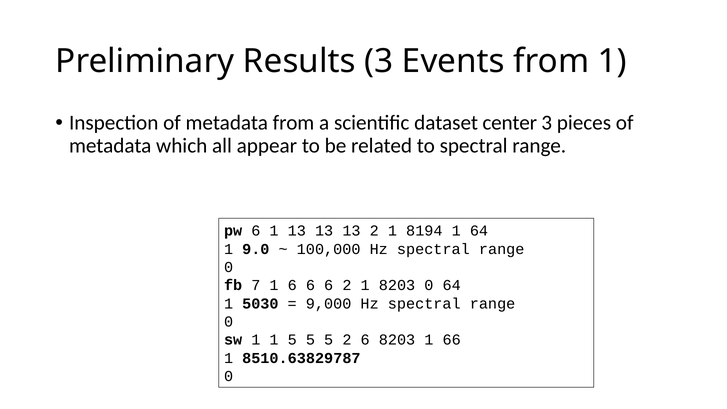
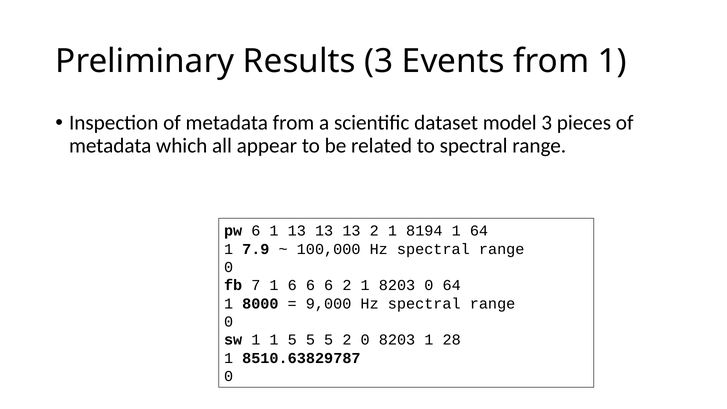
center: center -> model (510, 123)
9.0: 9.0 -> 7.9 (256, 249)
5030: 5030 -> 8000 (260, 304)
2 6: 6 -> 0 (365, 340)
66: 66 -> 28 (452, 340)
